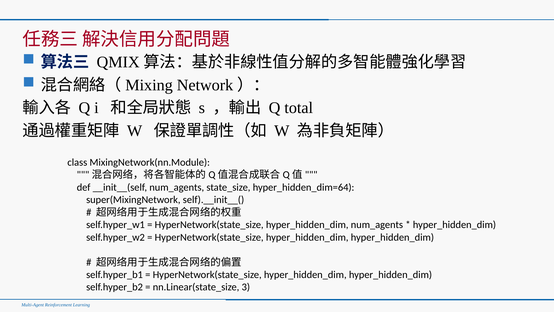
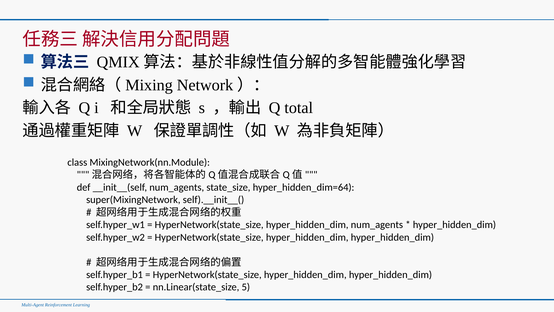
3: 3 -> 5 (246, 287)
